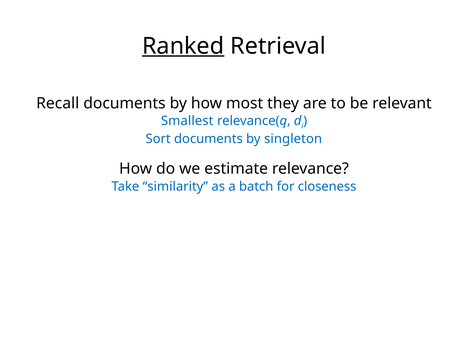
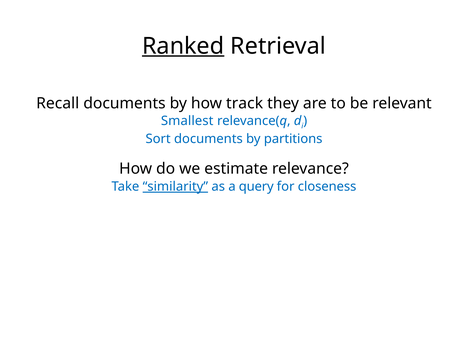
most: most -> track (245, 103)
singleton: singleton -> partitions (293, 139)
similarity underline: none -> present (175, 187)
batch: batch -> query (256, 187)
